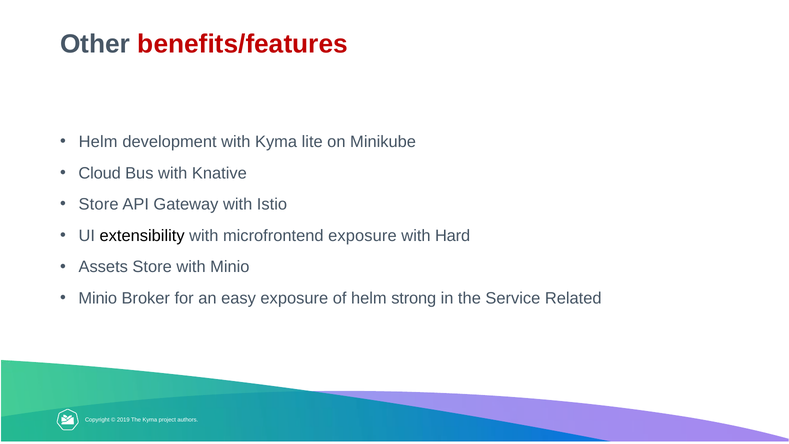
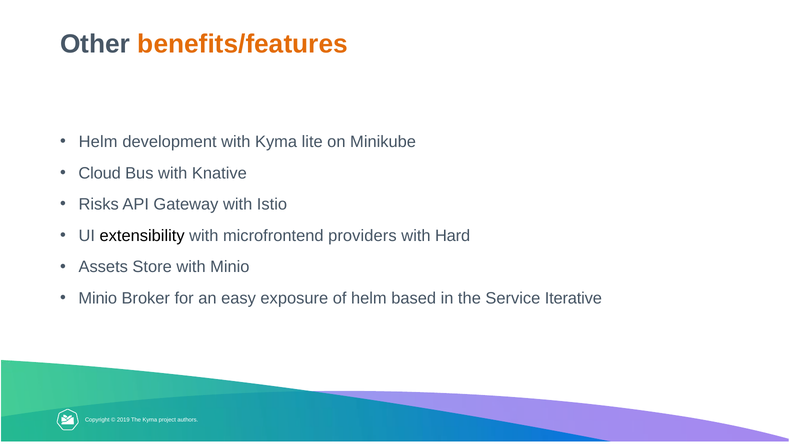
benefits/features colour: red -> orange (243, 44)
Store: Store -> Risks (99, 204)
microfrontend exposure: exposure -> providers (362, 236)
strong: strong -> based (414, 298)
Related: Related -> Iterative (573, 298)
